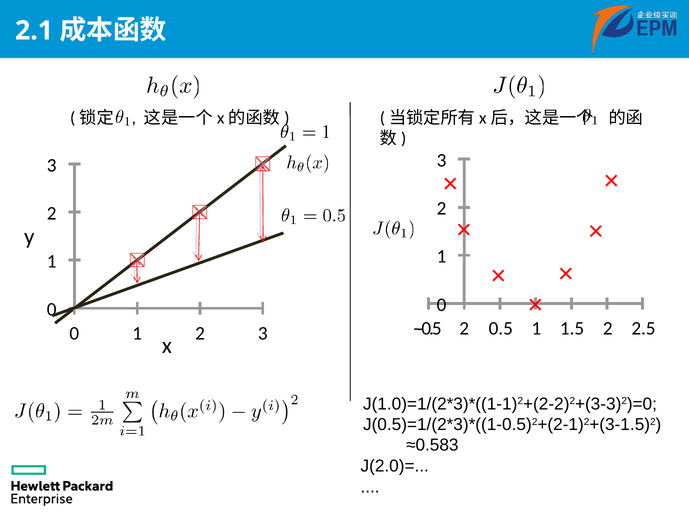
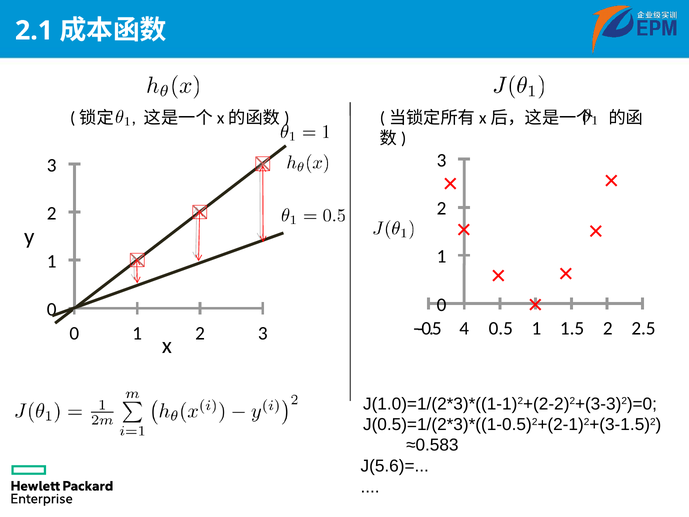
2: 2 -> 4 (464, 328)
J(2.0)=: J(2.0)= -> J(5.6)= (395, 466)
